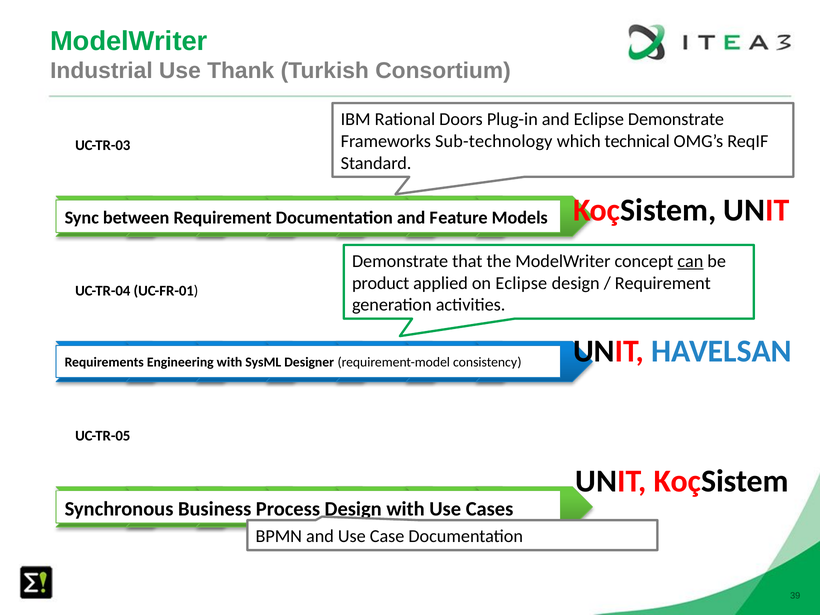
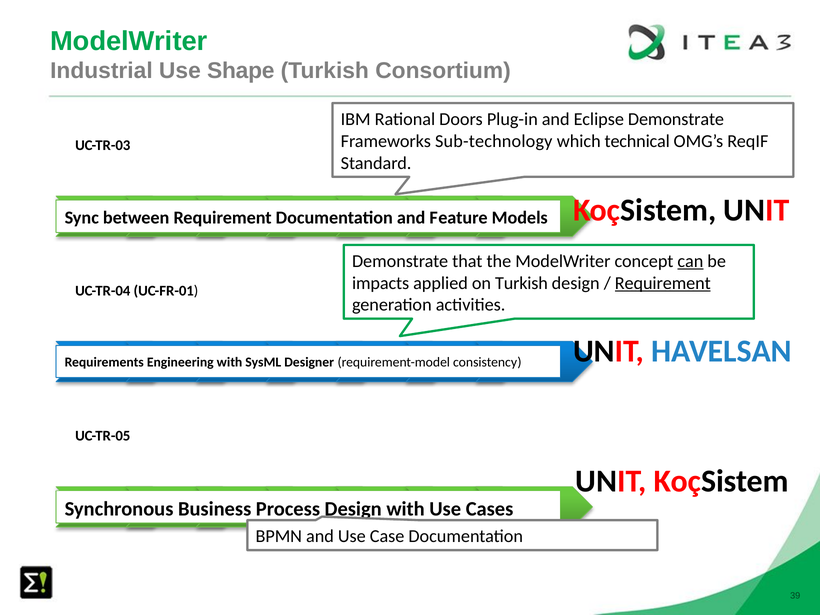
Thank: Thank -> Shape (241, 71)
product: product -> impacts (381, 283)
on Eclipse: Eclipse -> Turkish (521, 283)
Requirement underline: none -> present (663, 283)
